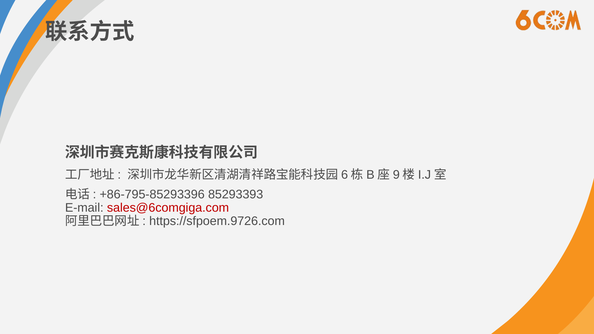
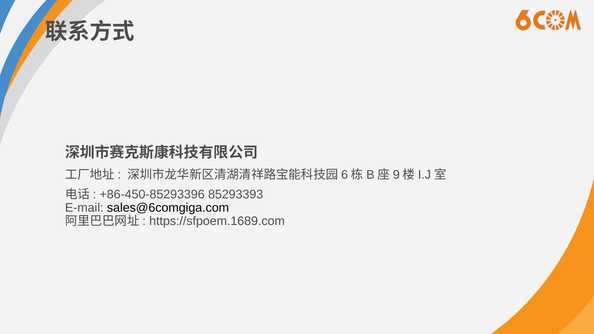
+86-795-85293396: +86-795-85293396 -> +86-450-85293396 (152, 195)
sales@6comgiga.com colour: red -> black (168, 208)
https://sfpoem.9726.com: https://sfpoem.9726.com -> https://sfpoem.1689.com (217, 221)
